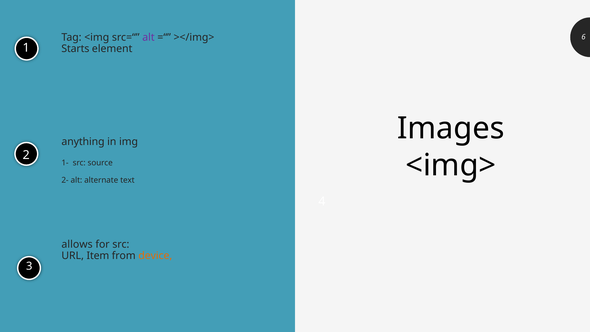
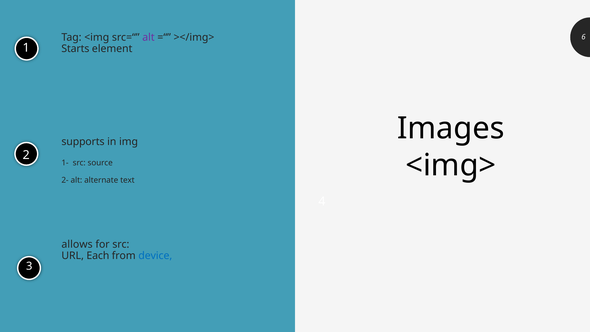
anything: anything -> supports (83, 142)
Item: Item -> Each (98, 256)
device colour: orange -> blue (155, 256)
